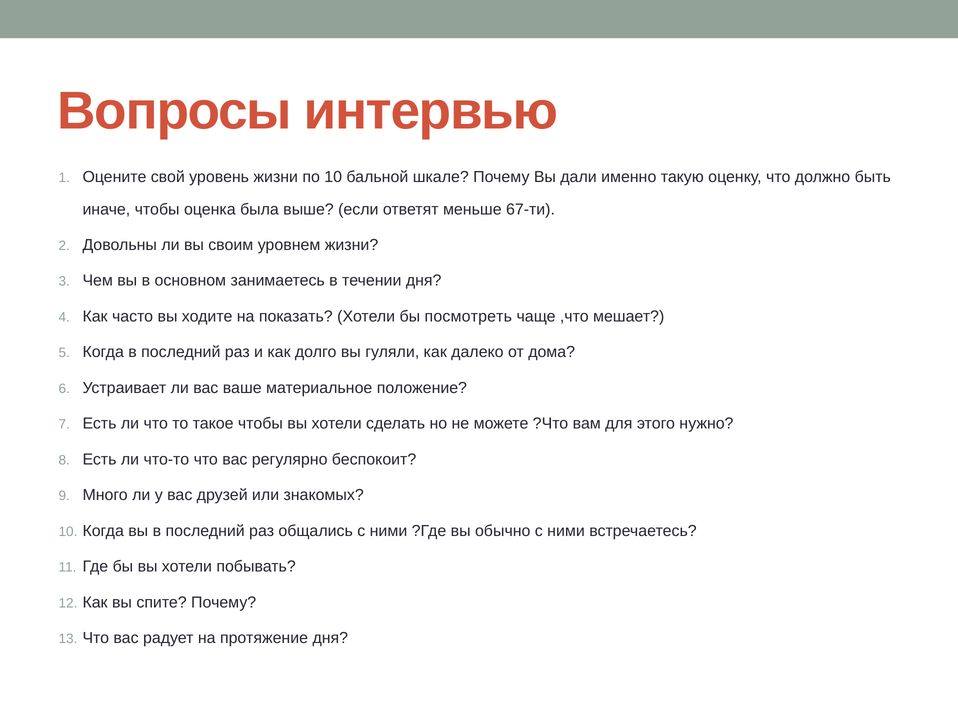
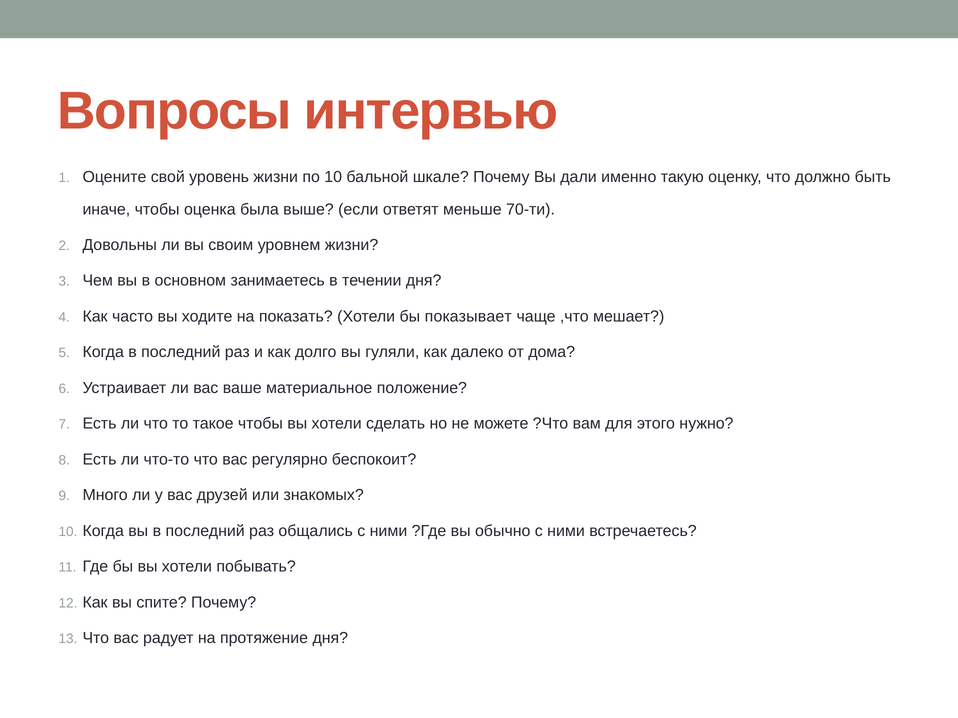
67-ти: 67-ти -> 70-ти (530, 209)
посмотреть: посмотреть -> показывает (468, 317)
